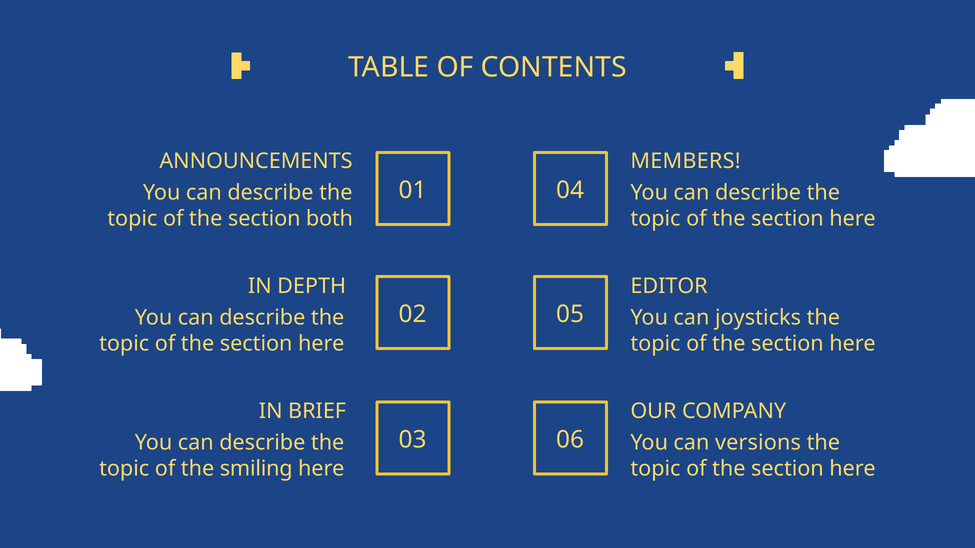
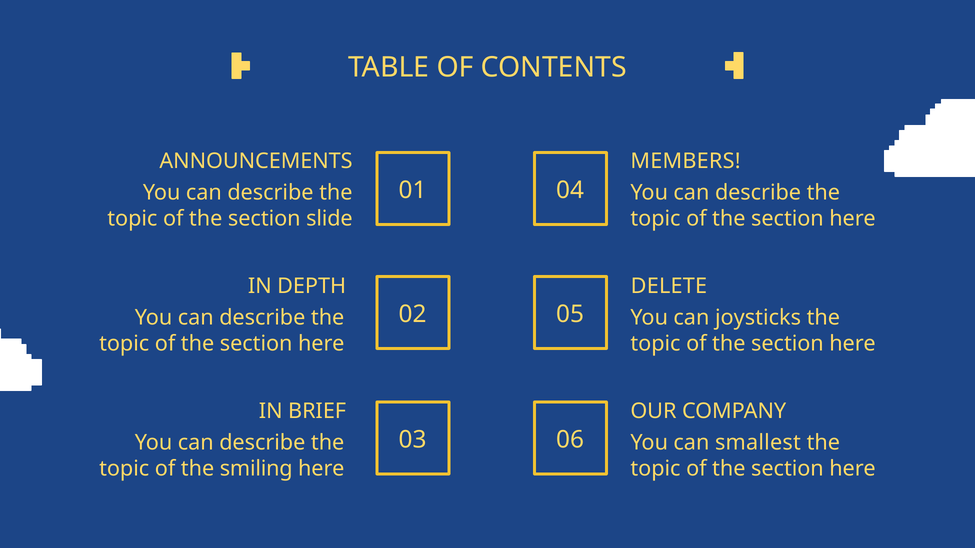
both: both -> slide (329, 219)
EDITOR: EDITOR -> DELETE (669, 286)
versions: versions -> smallest (758, 443)
